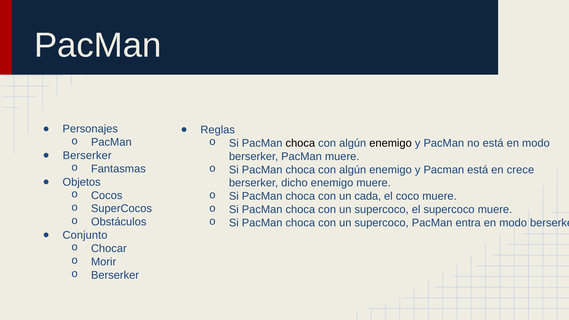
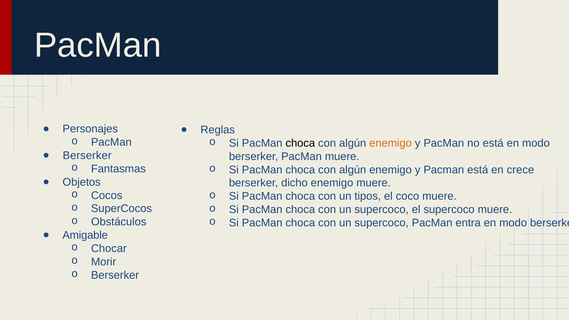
enemigo colour: black -> orange (391, 143)
cada: cada -> tipos (368, 196)
Conjunto: Conjunto -> Amigable (85, 235)
